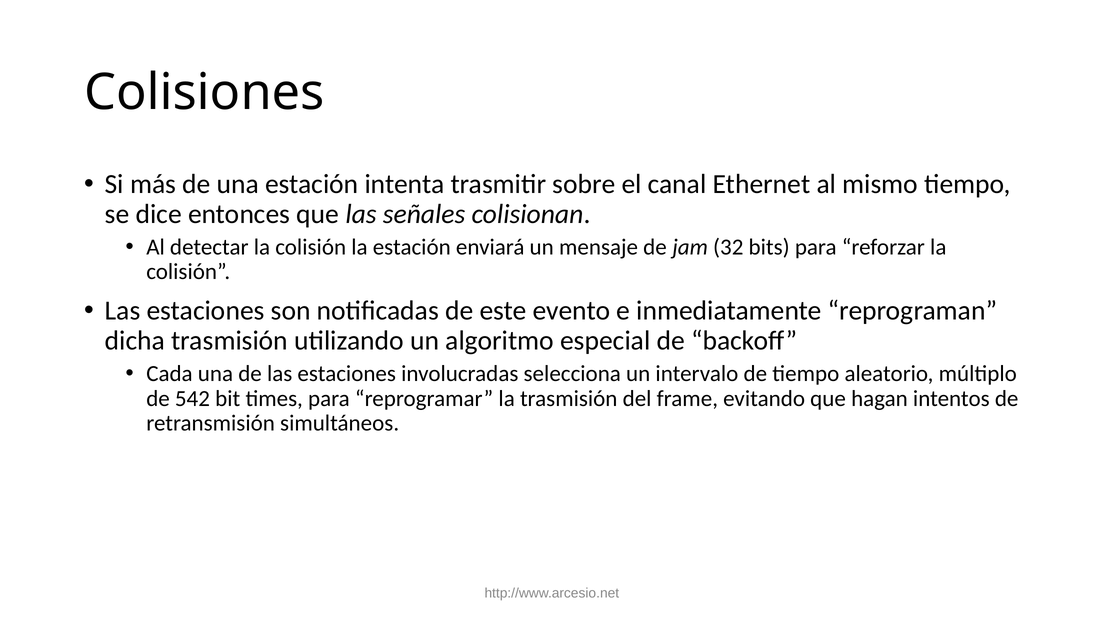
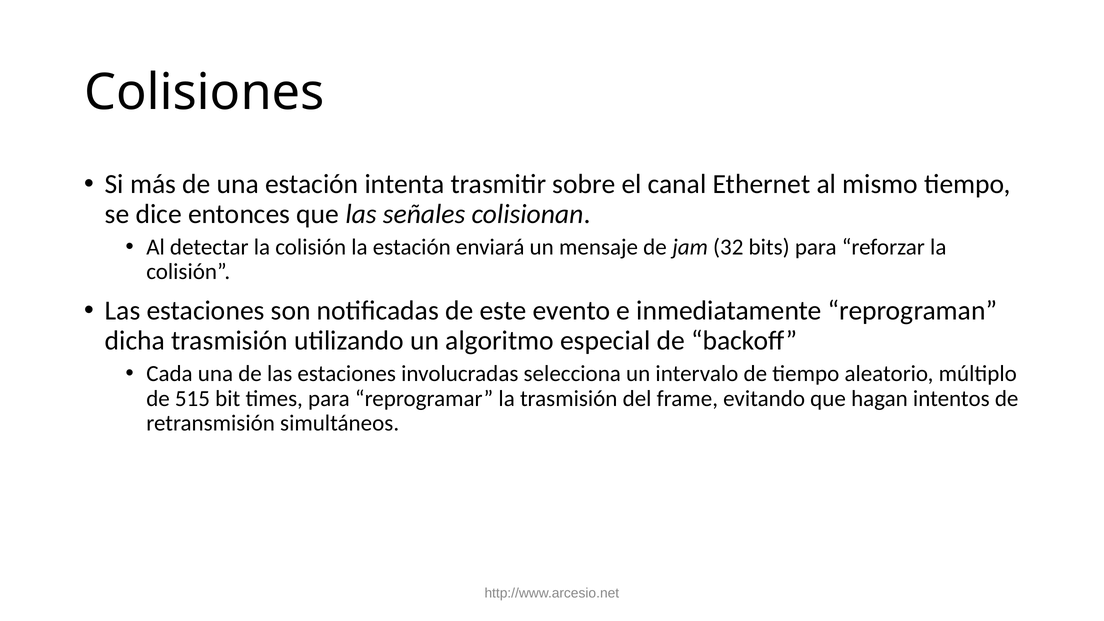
542: 542 -> 515 (192, 398)
